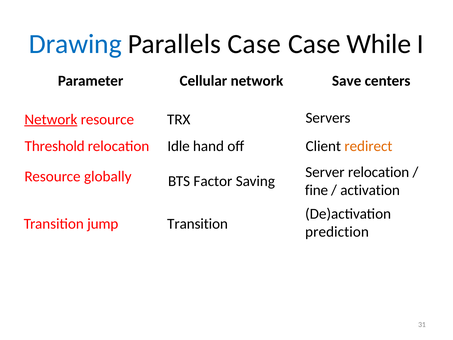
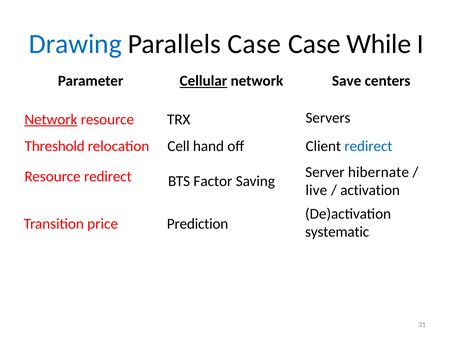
Cellular underline: none -> present (203, 81)
Idle: Idle -> Cell (179, 146)
redirect colour: orange -> blue (368, 146)
Server relocation: relocation -> hibernate (378, 172)
Resource globally: globally -> redirect (108, 176)
fine: fine -> live (316, 190)
jump: jump -> price (103, 224)
Transition: Transition -> Prediction (198, 224)
prediction: prediction -> systematic (337, 232)
